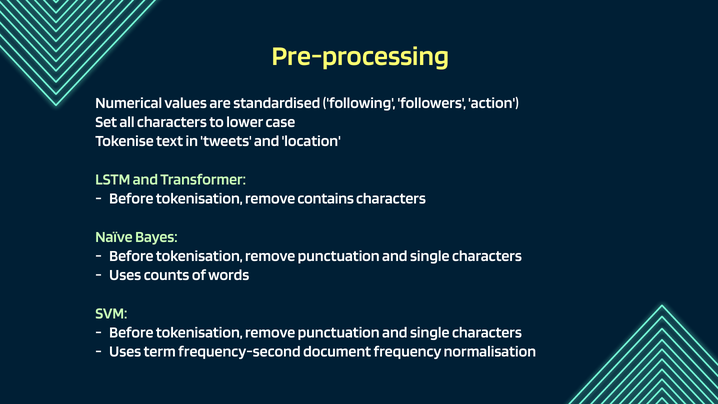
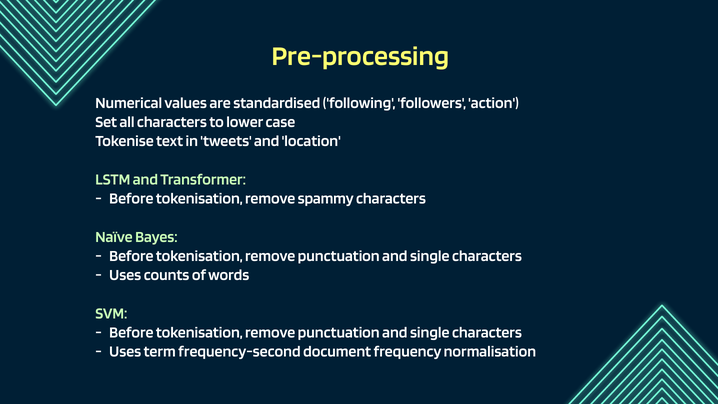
contains: contains -> spammy (326, 198)
